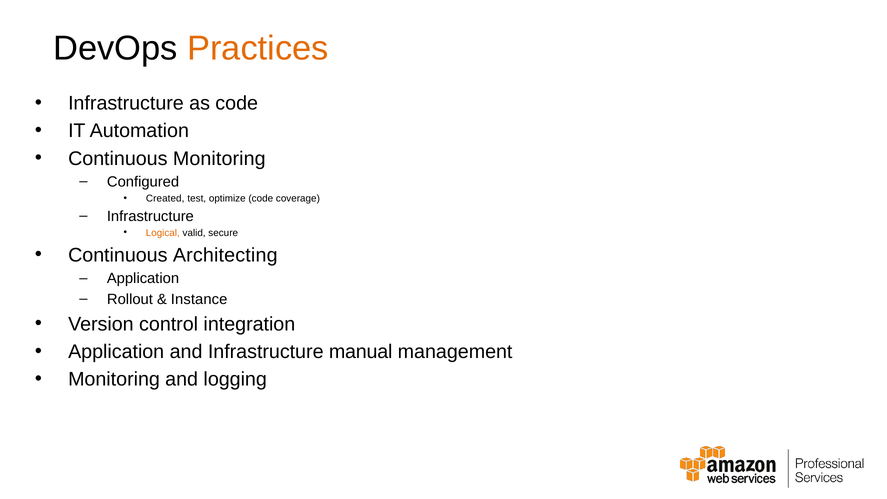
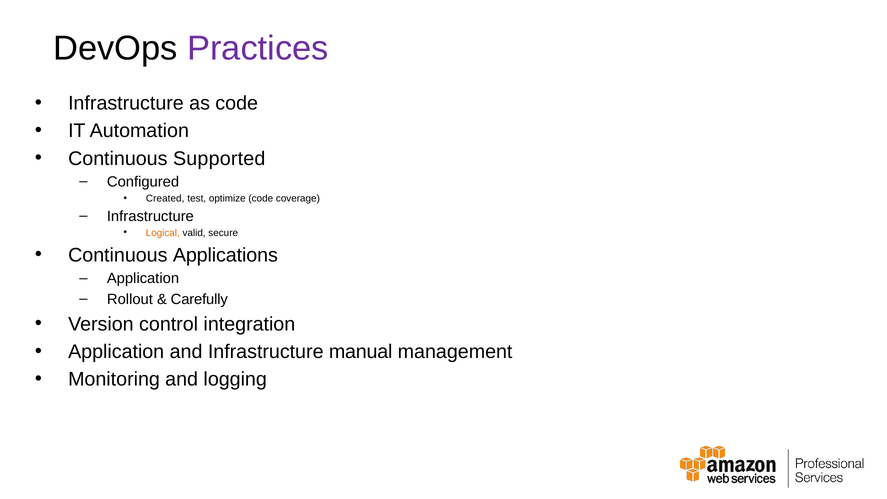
Practices colour: orange -> purple (258, 49)
Continuous Monitoring: Monitoring -> Supported (219, 159)
Architecting: Architecting -> Applications (225, 255)
Instance: Instance -> Carefully (199, 299)
